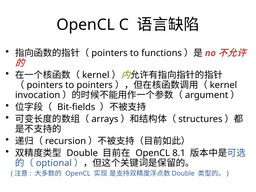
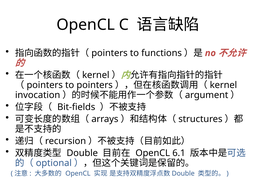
8.1: 8.1 -> 6.1 (179, 153)
